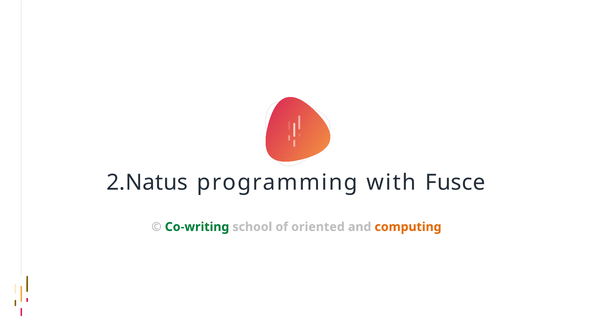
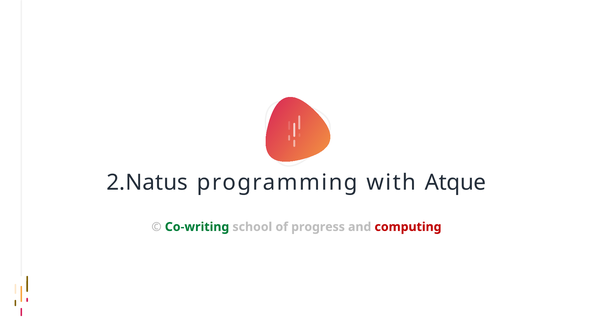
Fusce: Fusce -> Atque (455, 183)
oriented: oriented -> progress (318, 227)
computing colour: orange -> red (408, 227)
